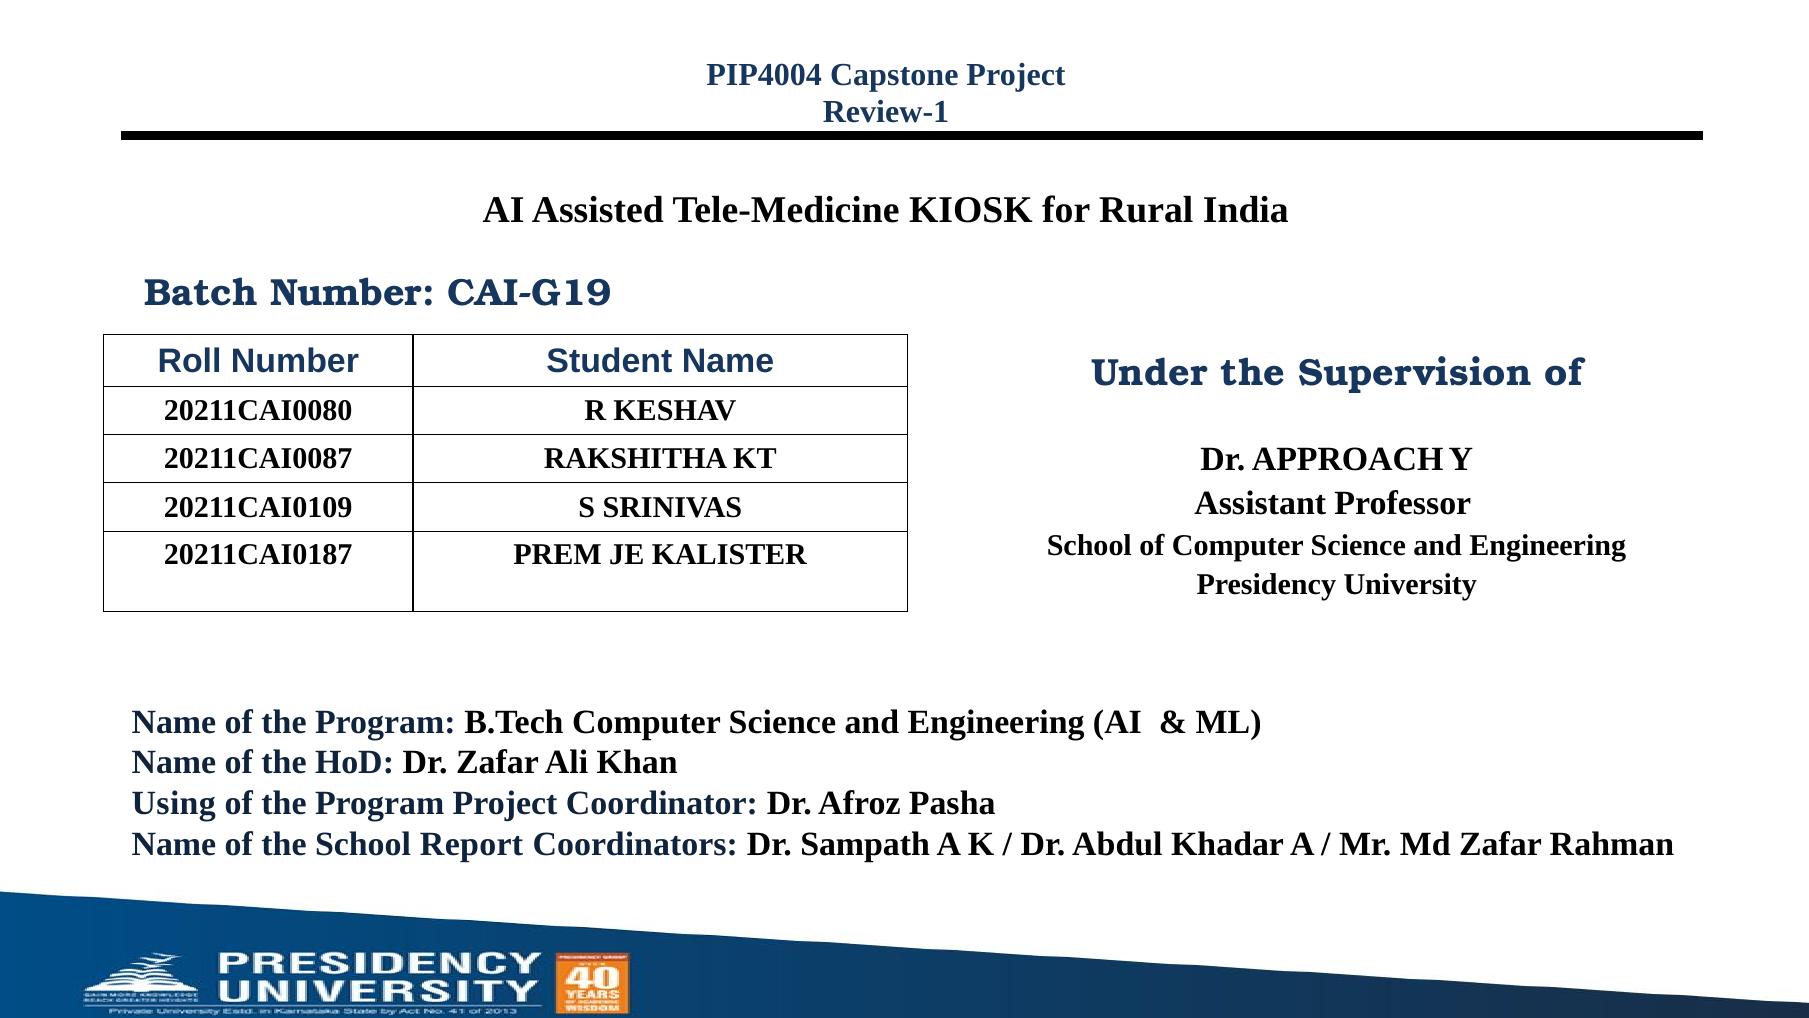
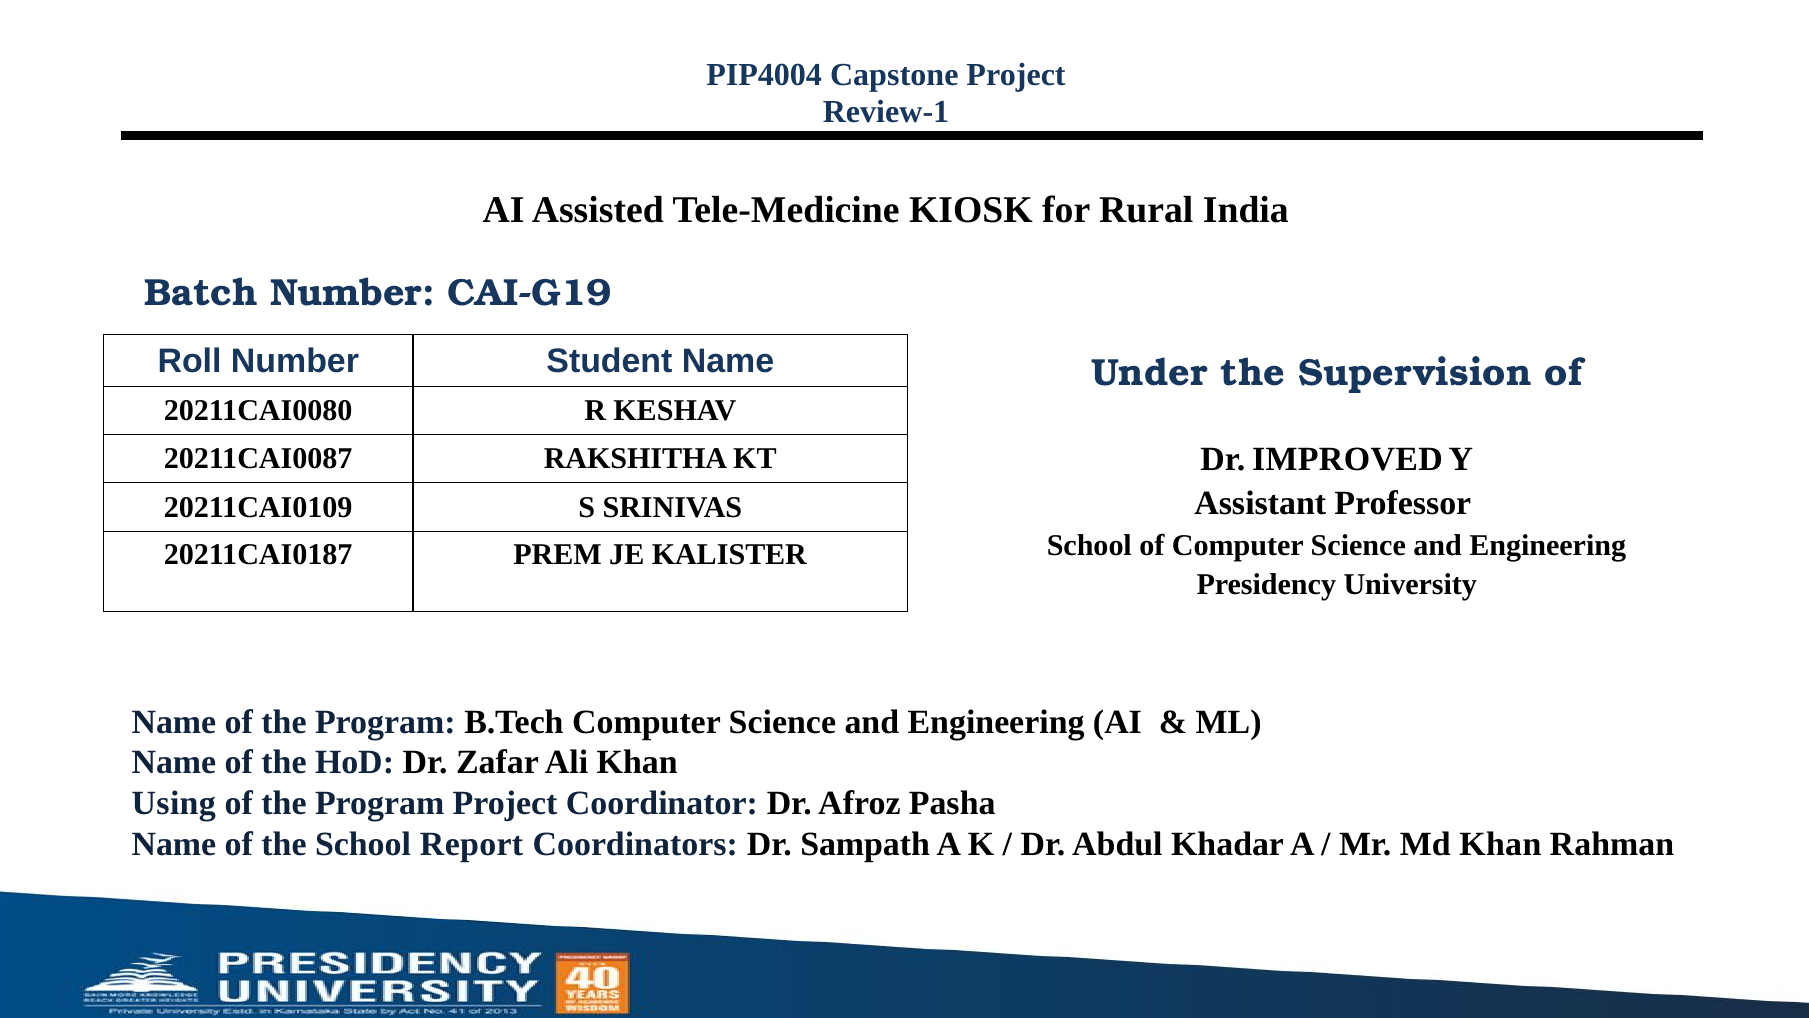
APPROACH: APPROACH -> IMPROVED (1347, 459)
Md Zafar: Zafar -> Khan (1500, 844)
